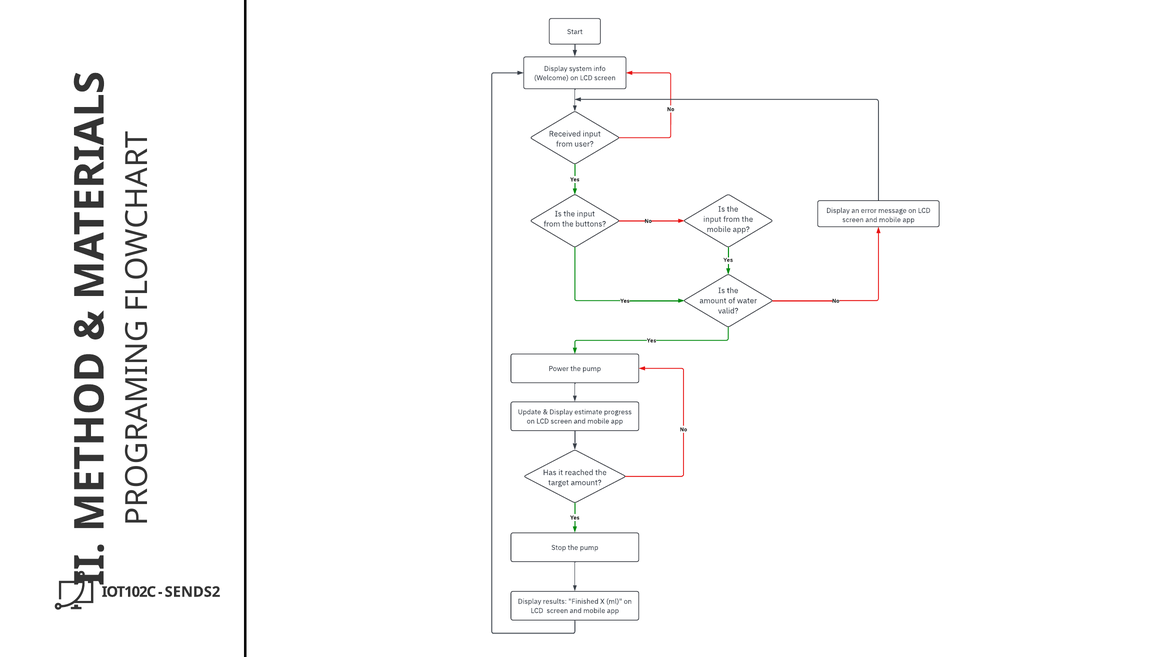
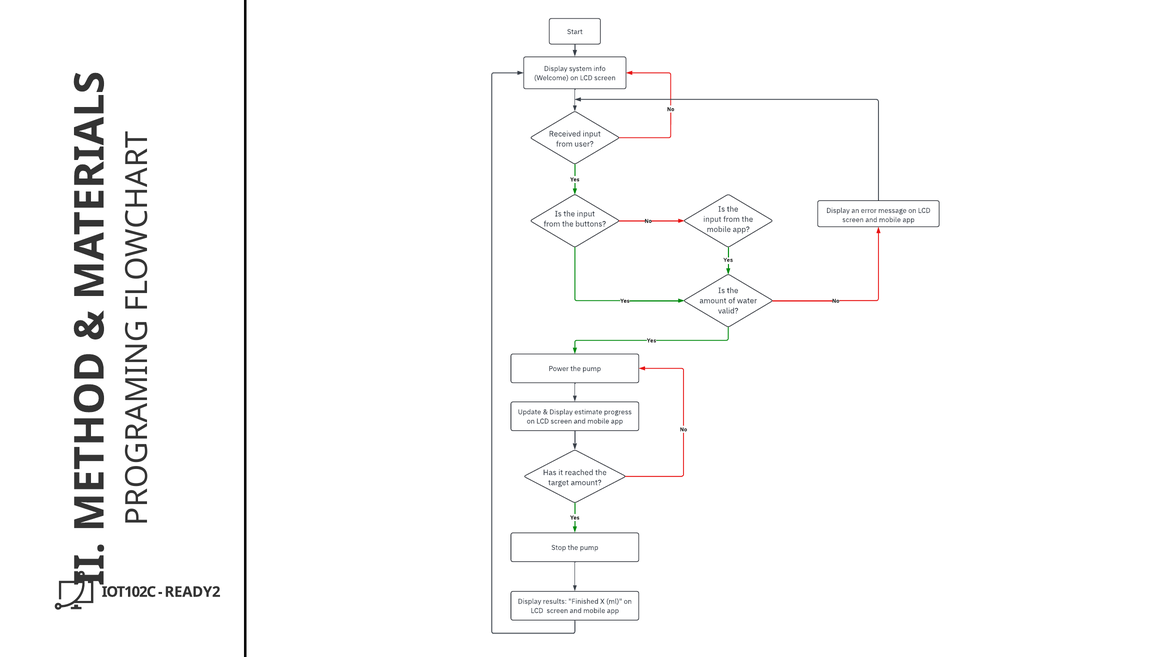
SENDS2: SENDS2 -> READY2 (193, 592)
